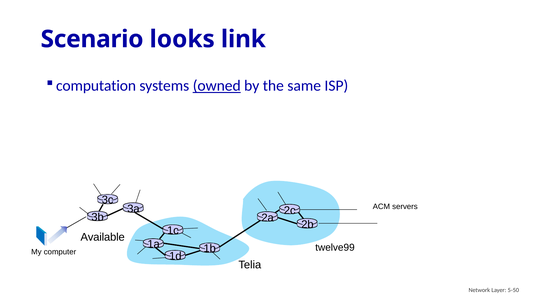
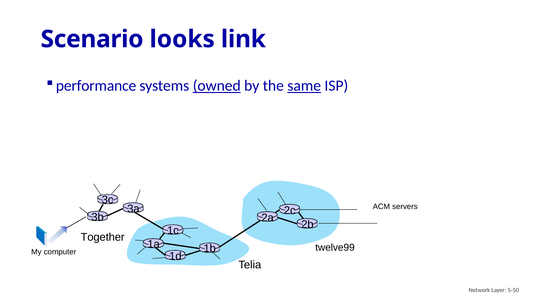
computation: computation -> performance (96, 86)
same underline: none -> present (304, 86)
Available: Available -> Together (103, 237)
